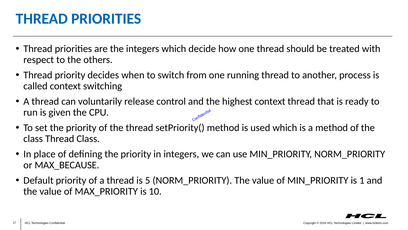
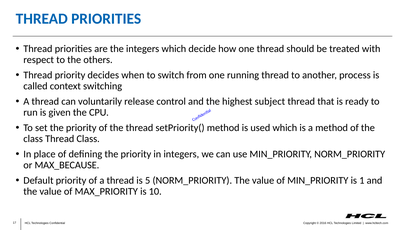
highest context: context -> subject (270, 101)
